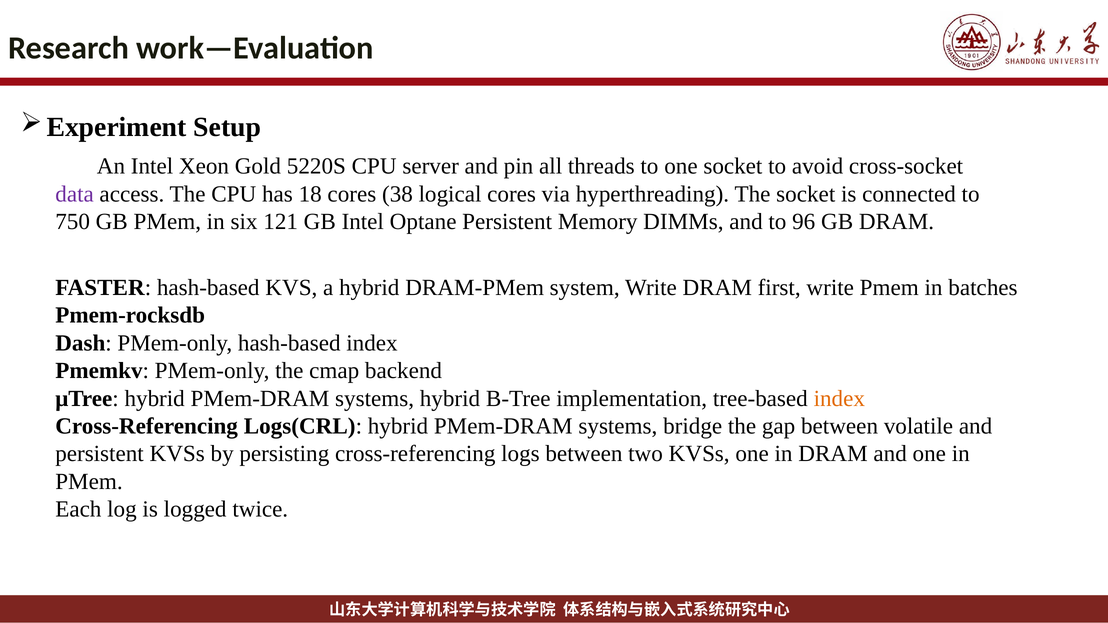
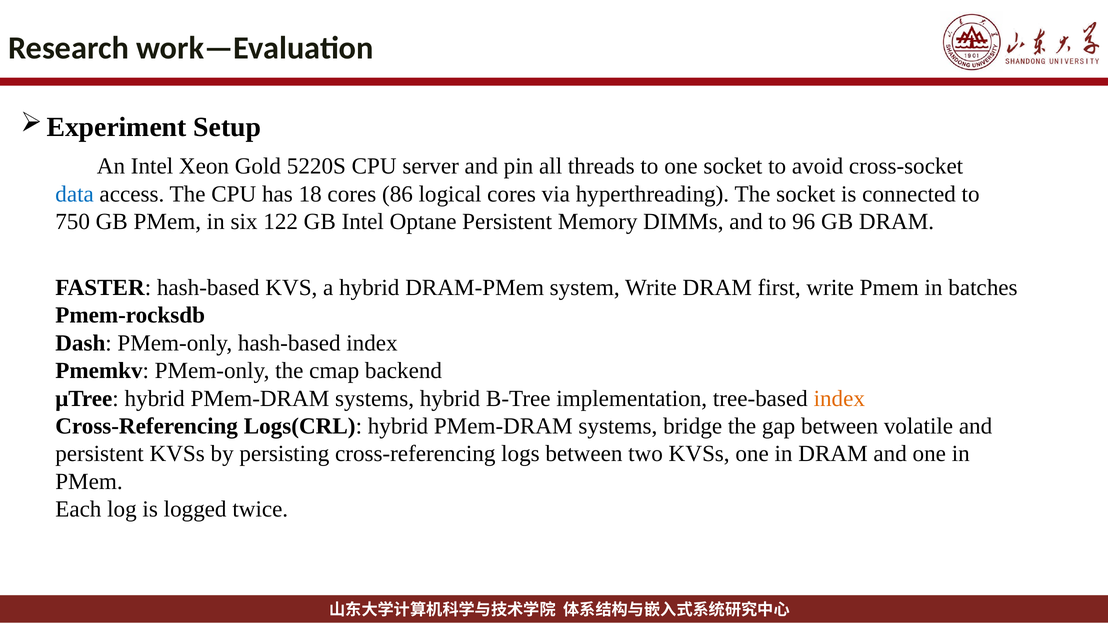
data colour: purple -> blue (75, 194)
38: 38 -> 86 (397, 194)
121: 121 -> 122 (281, 222)
